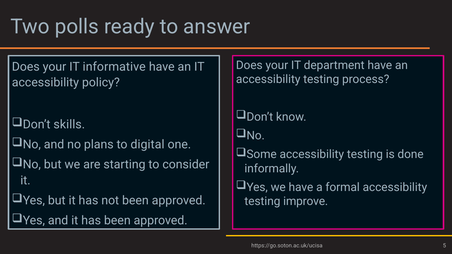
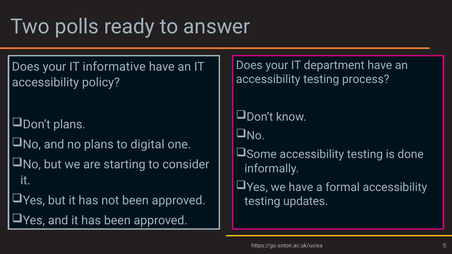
Don’t skills: skills -> plans (69, 124)
improve: improve -> updates (306, 202)
